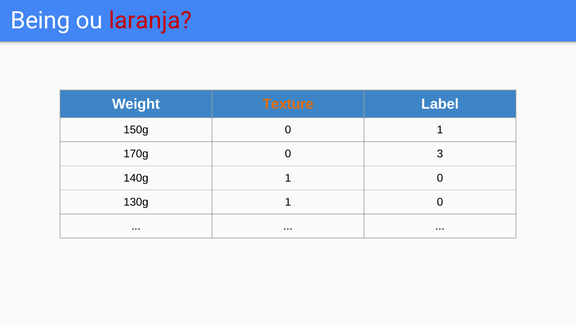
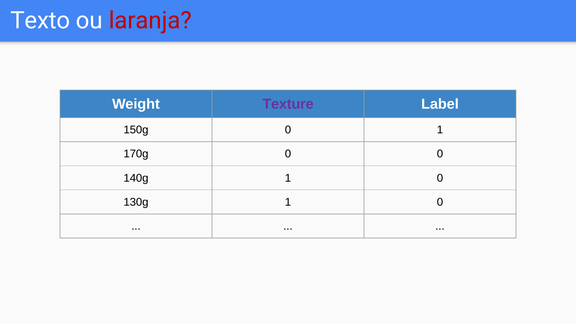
Being: Being -> Texto (40, 21)
Texture colour: orange -> purple (288, 104)
0 3: 3 -> 0 (440, 154)
